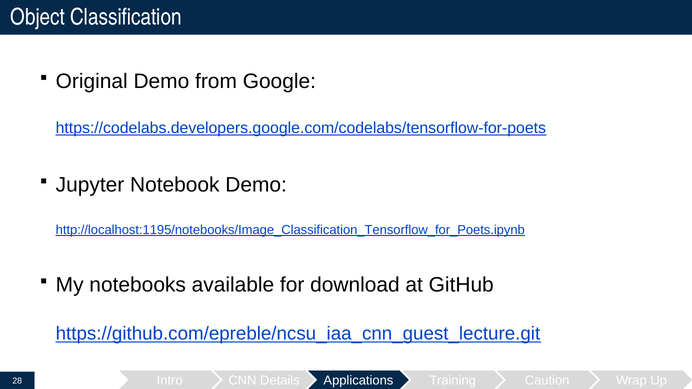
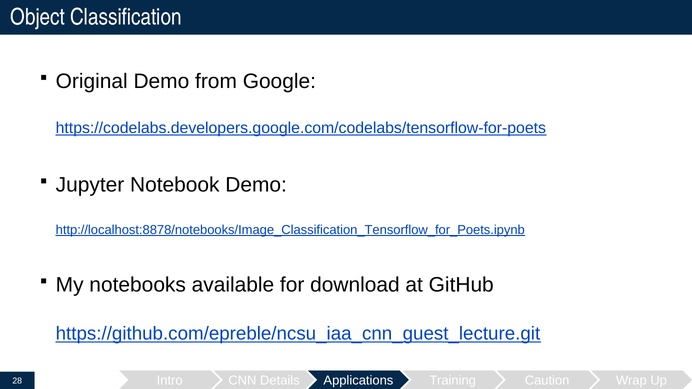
http://localhost:1195/notebooks/Image_Classification_Tensorflow_for_Poets.ipynb: http://localhost:1195/notebooks/Image_Classification_Tensorflow_for_Poets.ipynb -> http://localhost:8878/notebooks/Image_Classification_Tensorflow_for_Poets.ipynb (290, 230)
